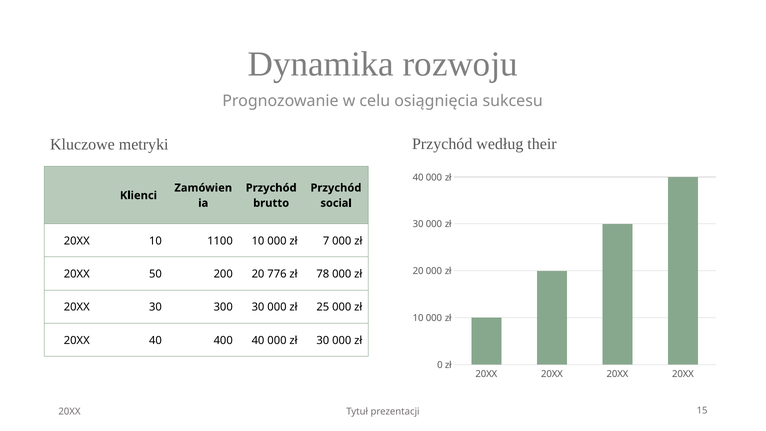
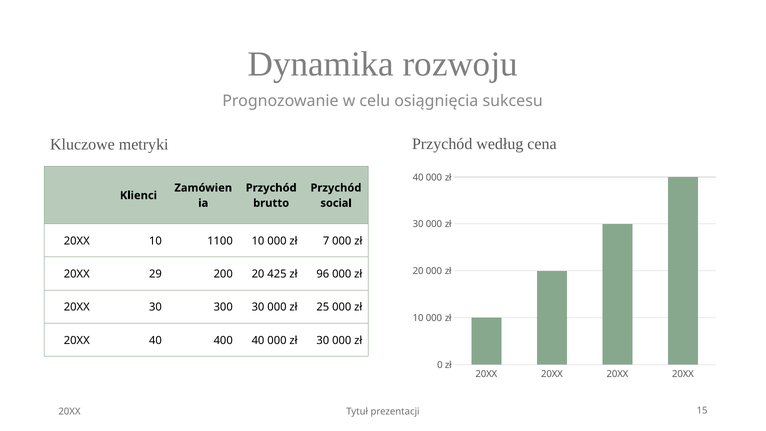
their: their -> cena (542, 144)
50: 50 -> 29 (155, 274)
776: 776 -> 425 (277, 274)
78: 78 -> 96 (323, 274)
